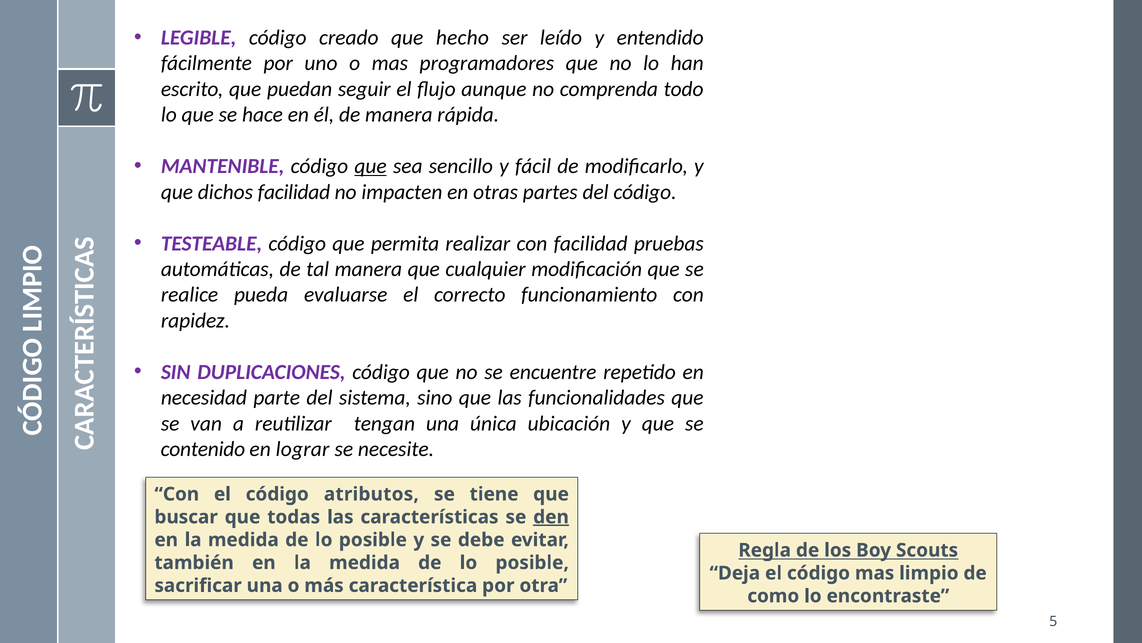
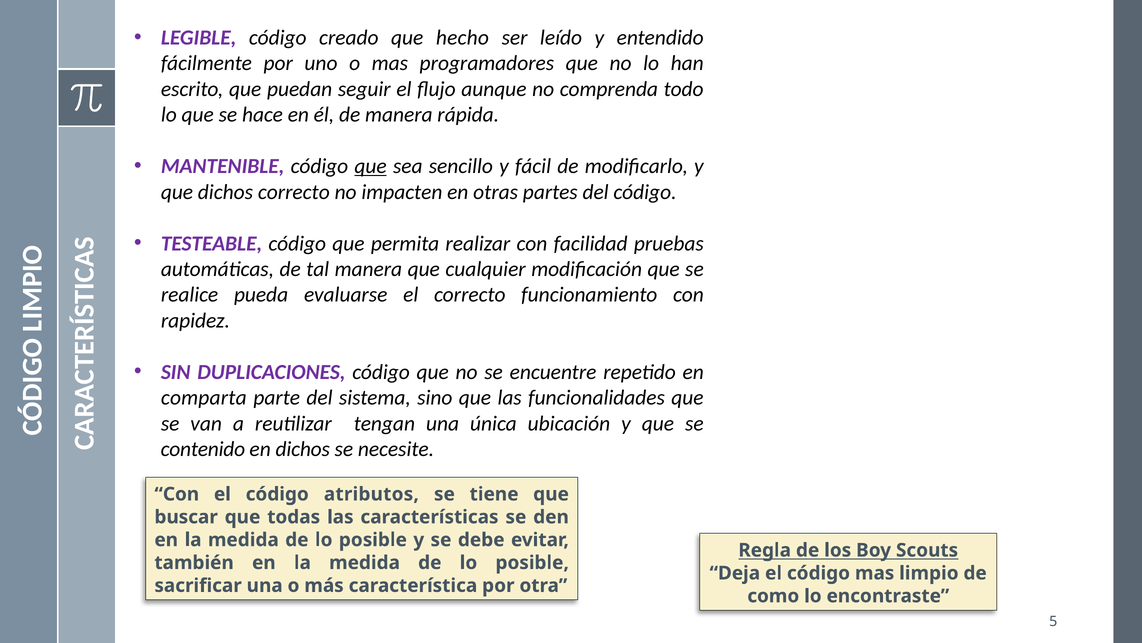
dichos facilidad: facilidad -> correcto (294, 192)
necesidad: necesidad -> comparta (204, 397)
en lograr: lograr -> dichos (303, 449)
den underline: present -> none (551, 517)
